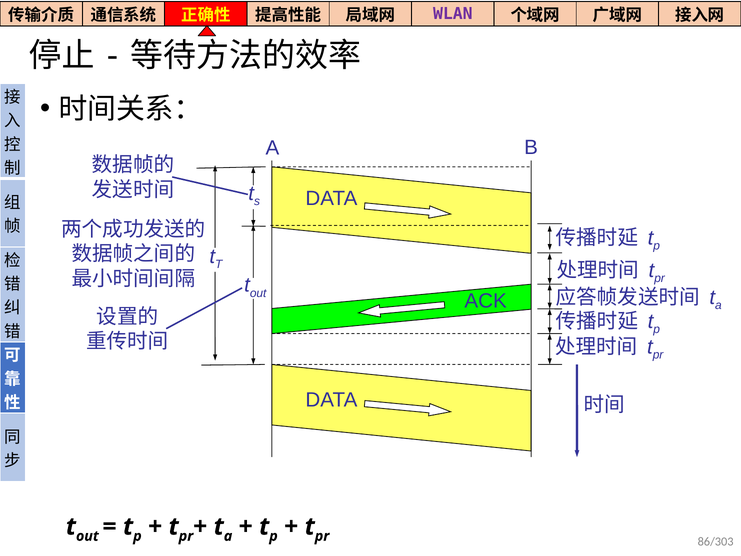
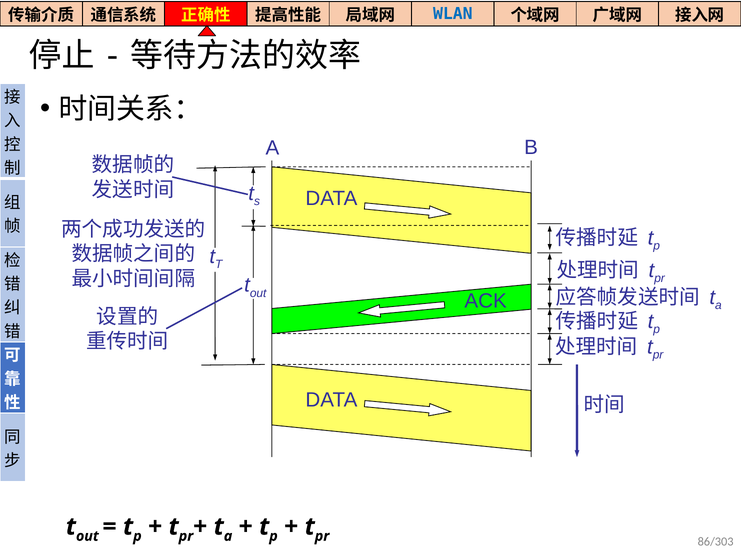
WLAN colour: purple -> blue (453, 14)
